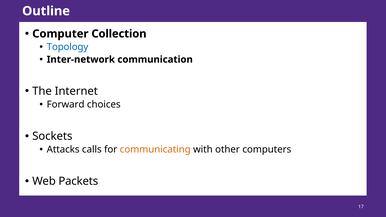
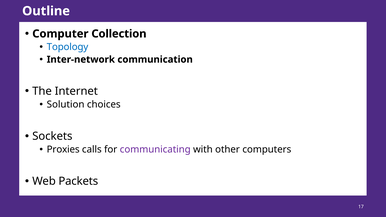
Forward: Forward -> Solution (66, 105)
Attacks: Attacks -> Proxies (63, 150)
communicating colour: orange -> purple (155, 150)
